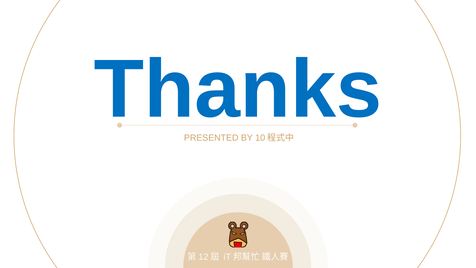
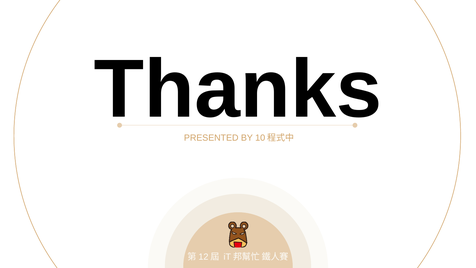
Thanks colour: blue -> black (238, 90)
